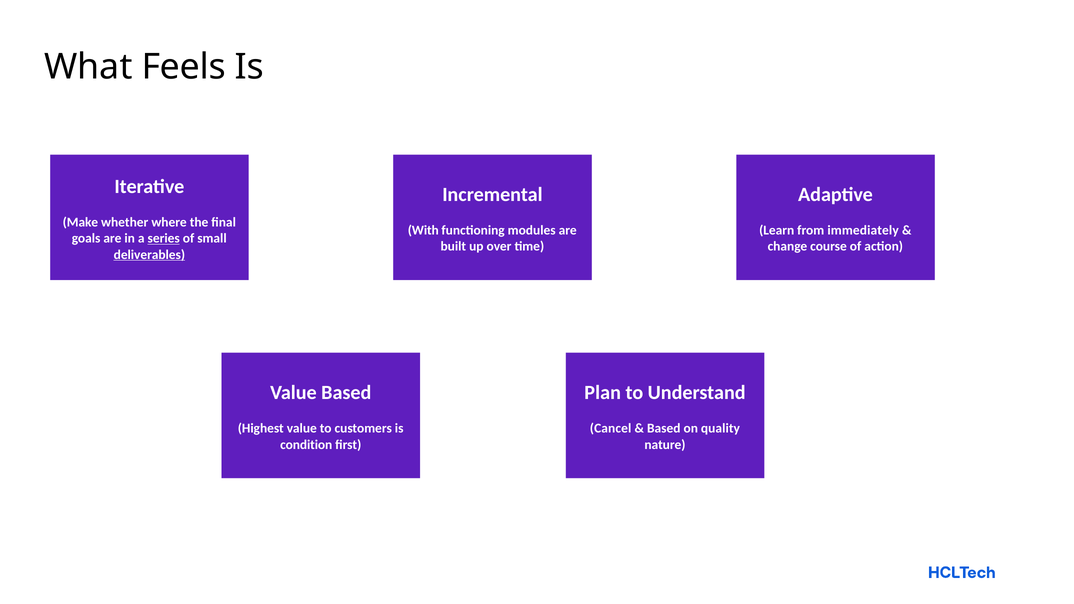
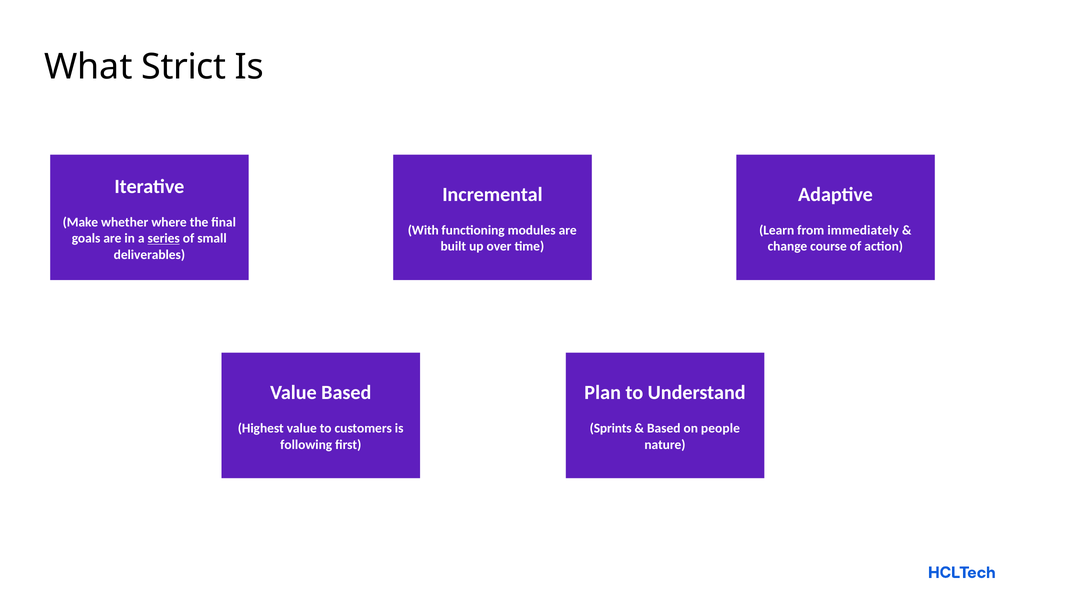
Feels: Feels -> Strict (184, 67)
deliverables underline: present -> none (149, 255)
Cancel: Cancel -> Sprints (611, 429)
quality: quality -> people (720, 429)
condition: condition -> following (306, 445)
